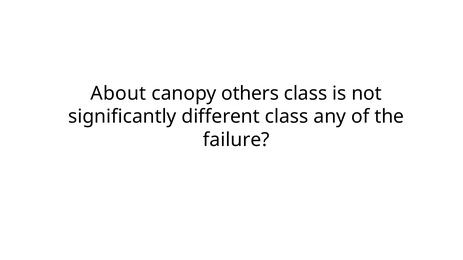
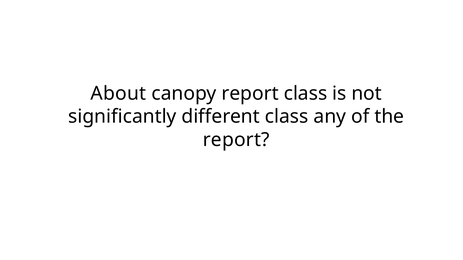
canopy others: others -> report (250, 94)
failure: failure -> report (236, 140)
